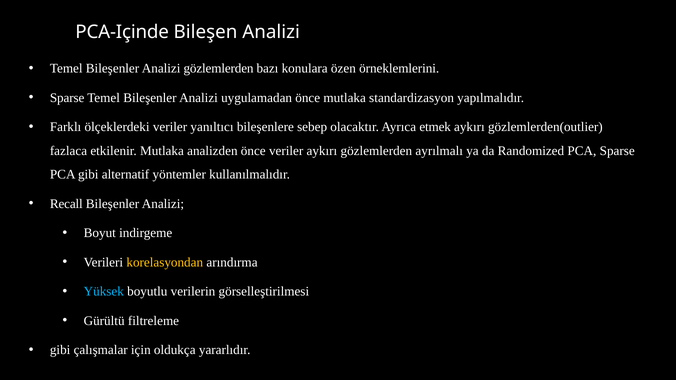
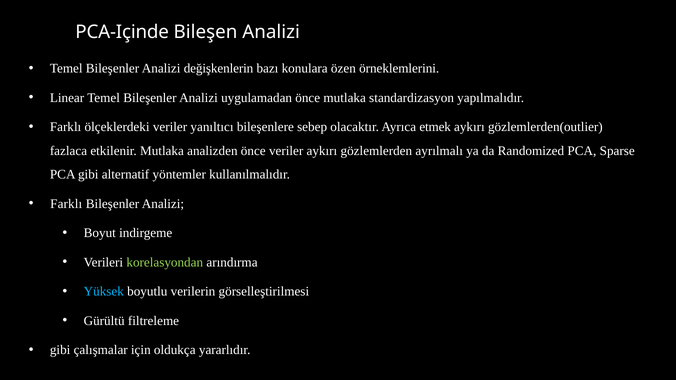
Analizi gözlemlerden: gözlemlerden -> değişkenlerin (219, 69)
Sparse: Sparse -> Linear (67, 98)
Recall: Recall -> Farklı (66, 204)
korelasyondan colour: yellow -> light green (165, 262)
